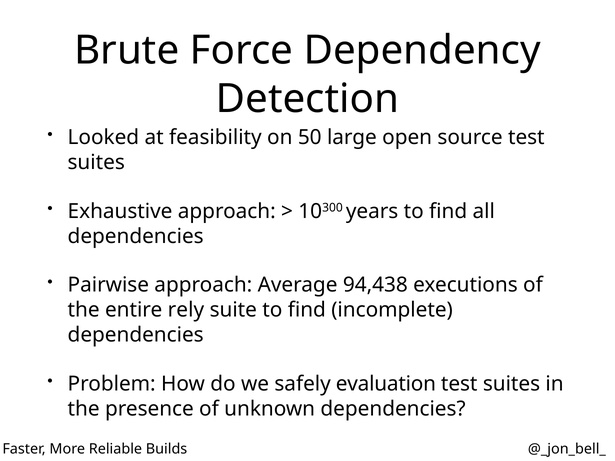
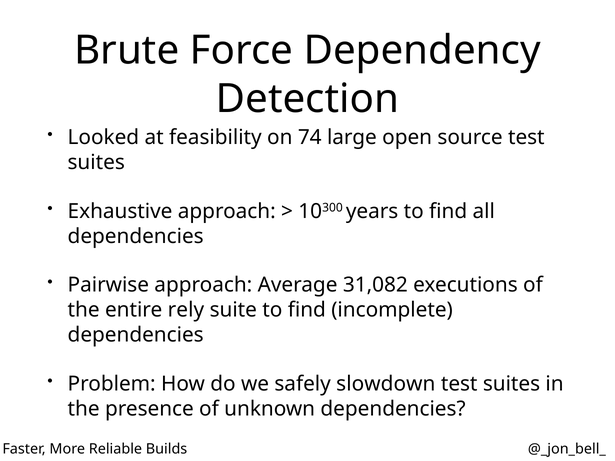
50: 50 -> 74 (310, 138)
94,438: 94,438 -> 31,082 (375, 285)
evaluation: evaluation -> slowdown (386, 384)
